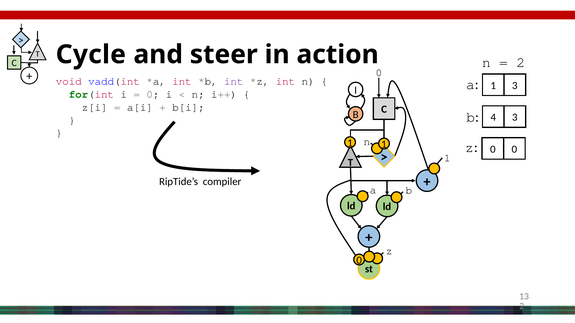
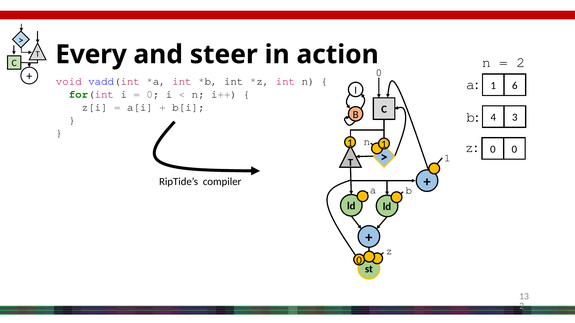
Cycle: Cycle -> Every (91, 55)
int colour: purple -> black (234, 82)
1 3: 3 -> 6 (515, 86)
